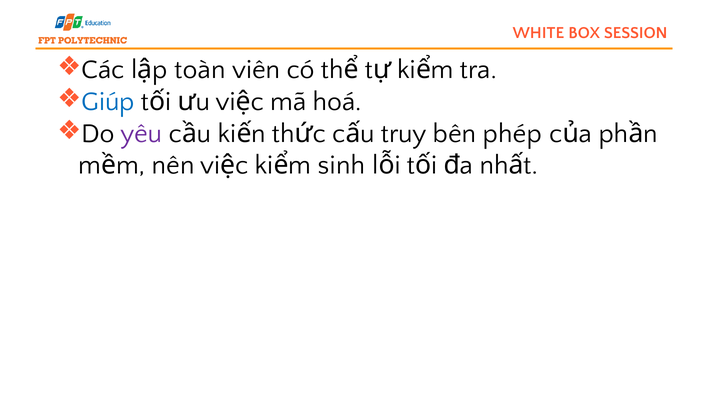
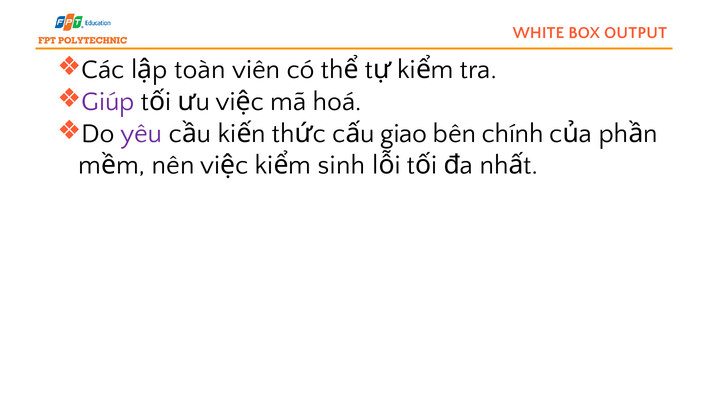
SESSION: SESSION -> OUTPUT (636, 33)
Giúp colour: blue -> purple (108, 101)
truy: truy -> giao (404, 133)
phép: phép -> chính (513, 133)
